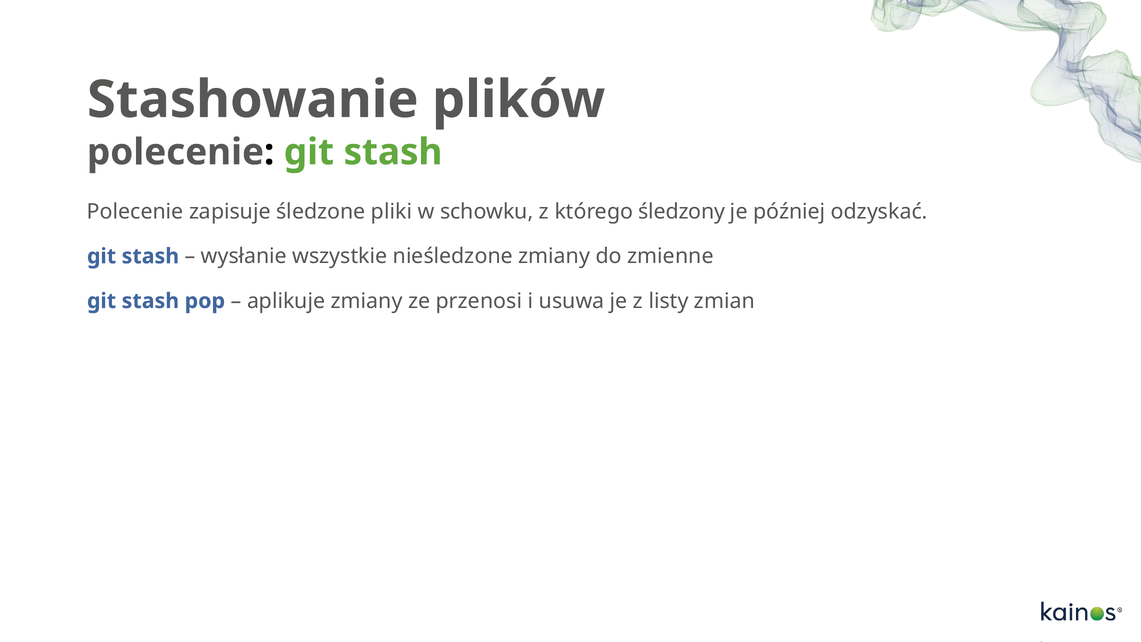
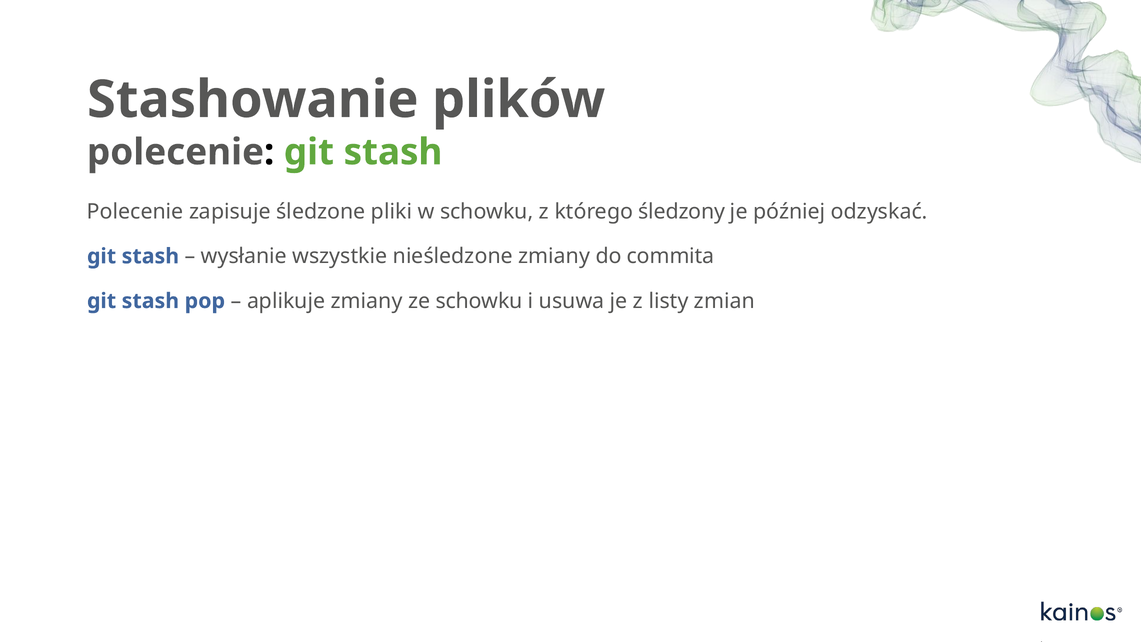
zmienne: zmienne -> commita (671, 256)
ze przenosi: przenosi -> schowku (479, 301)
